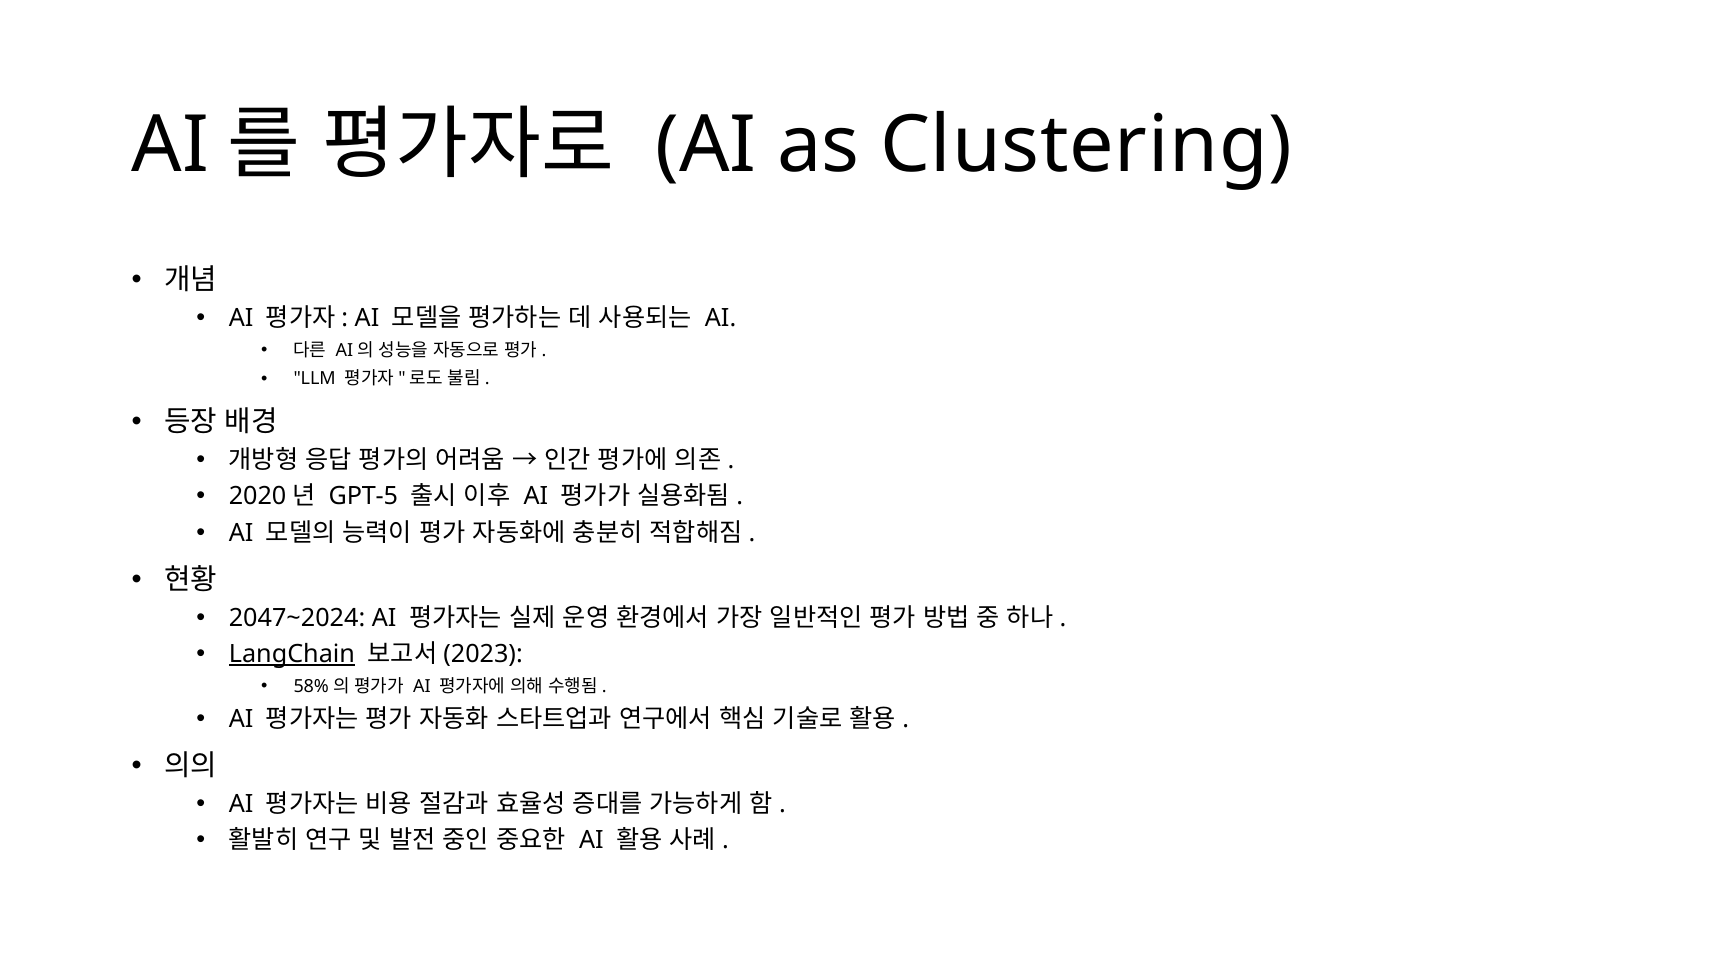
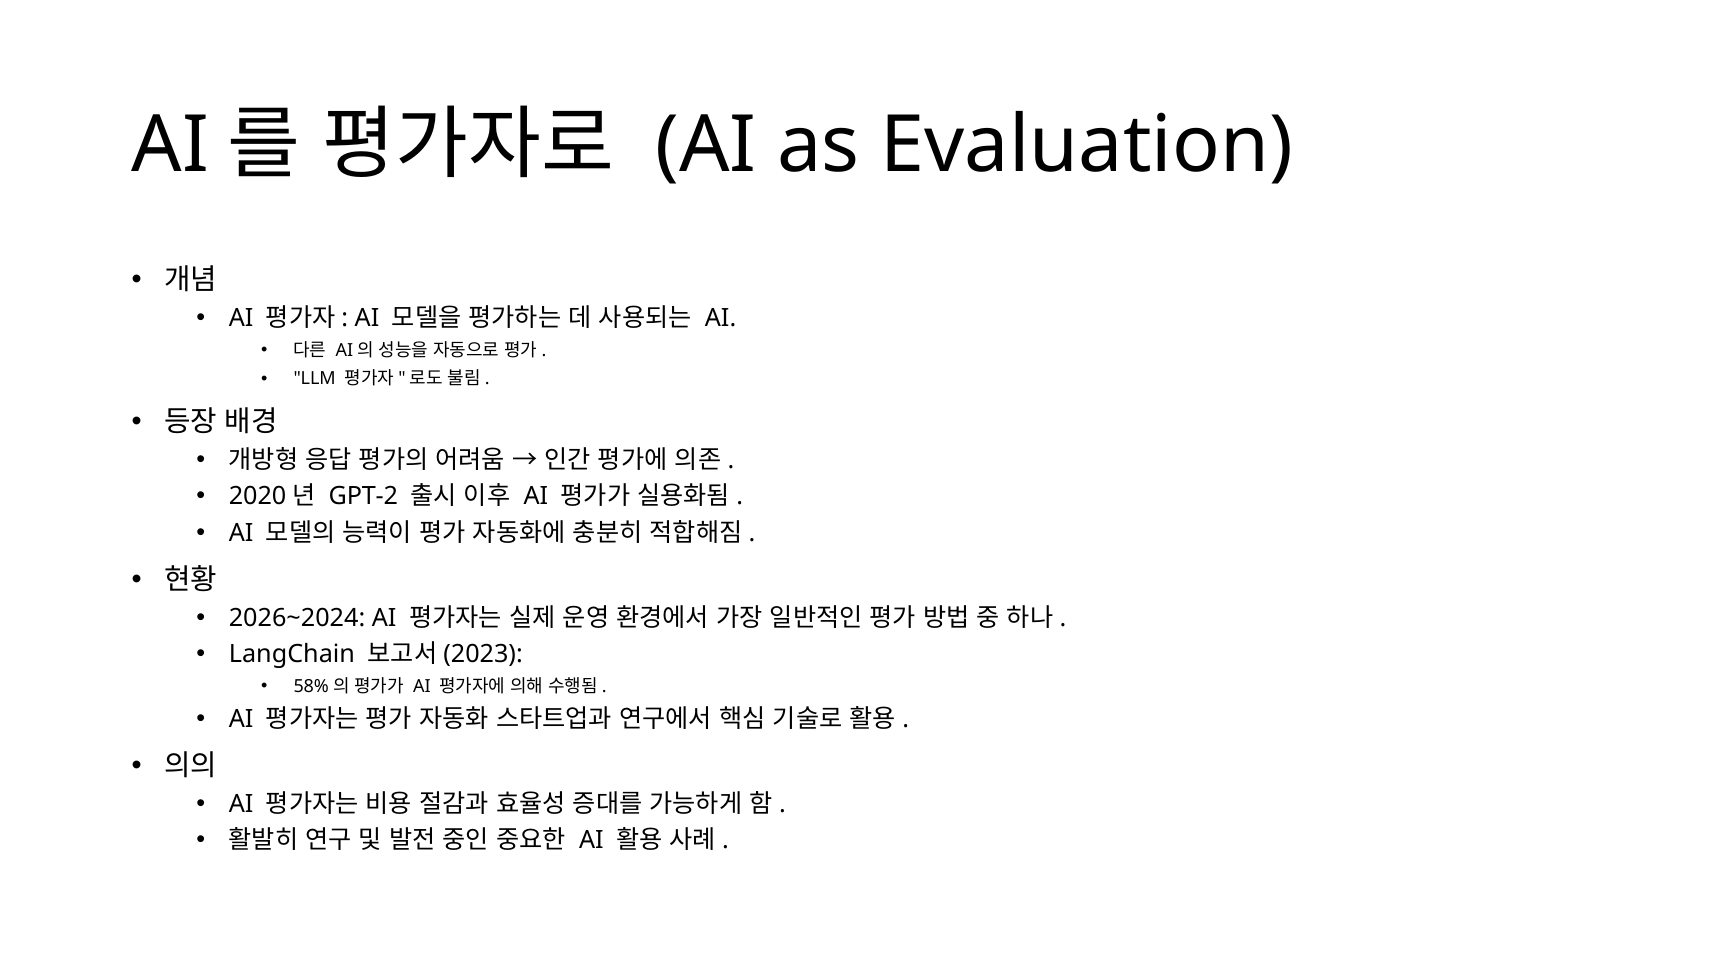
Clustering: Clustering -> Evaluation (1087, 145)
GPT-5: GPT-5 -> GPT-2 (363, 497)
2047~2024: 2047~2024 -> 2026~2024 (297, 618)
LangChain underline: present -> none (292, 654)
